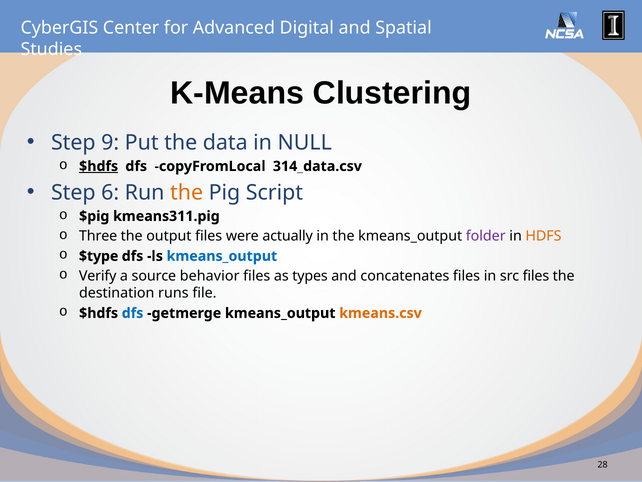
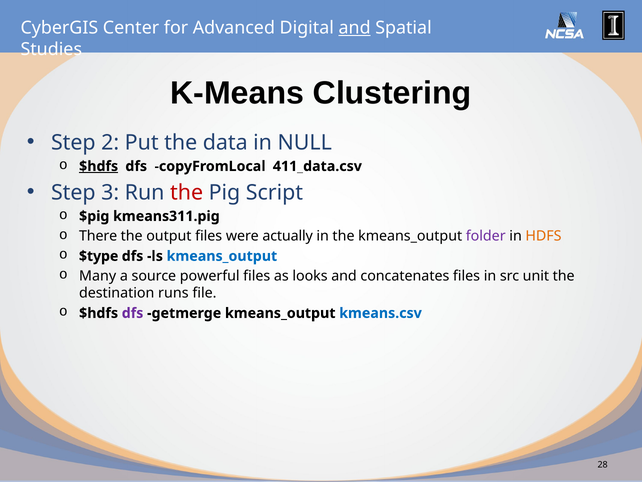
and underline: none -> present (355, 28)
9: 9 -> 2 (110, 142)
314_data.csv: 314_data.csv -> 411_data.csv (317, 166)
6: 6 -> 3 (110, 192)
the colour: orange -> red (187, 192)
Three: Three -> There (98, 236)
Verify: Verify -> Many (98, 276)
behavior: behavior -> powerful (210, 276)
types: types -> looks (310, 276)
src files: files -> unit (536, 276)
dfs colour: blue -> purple (133, 313)
kmeans.csv colour: orange -> blue (380, 313)
